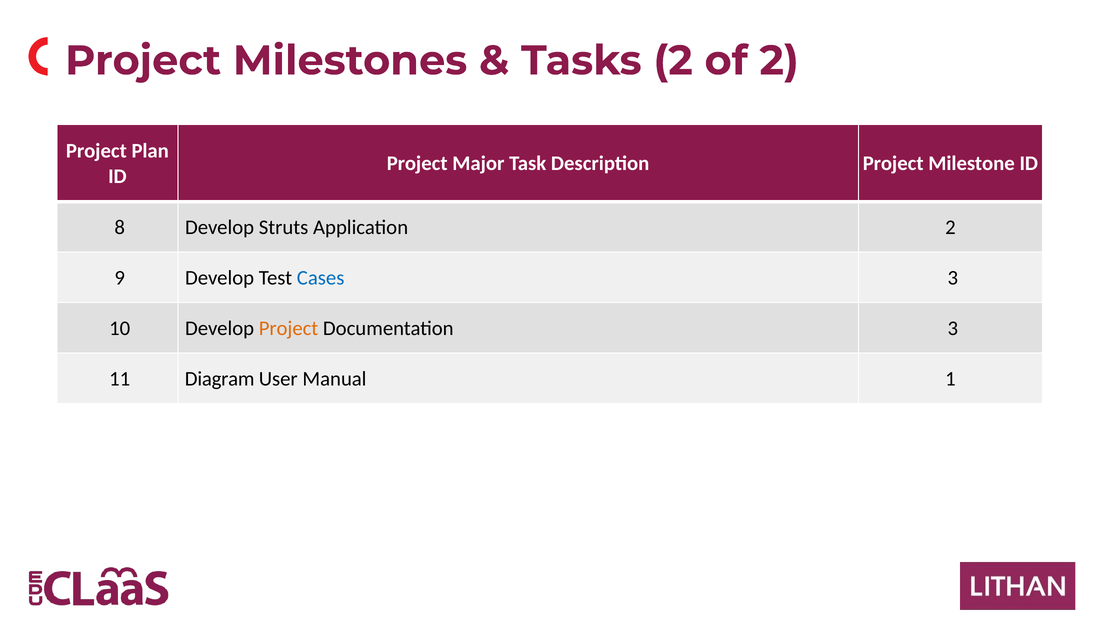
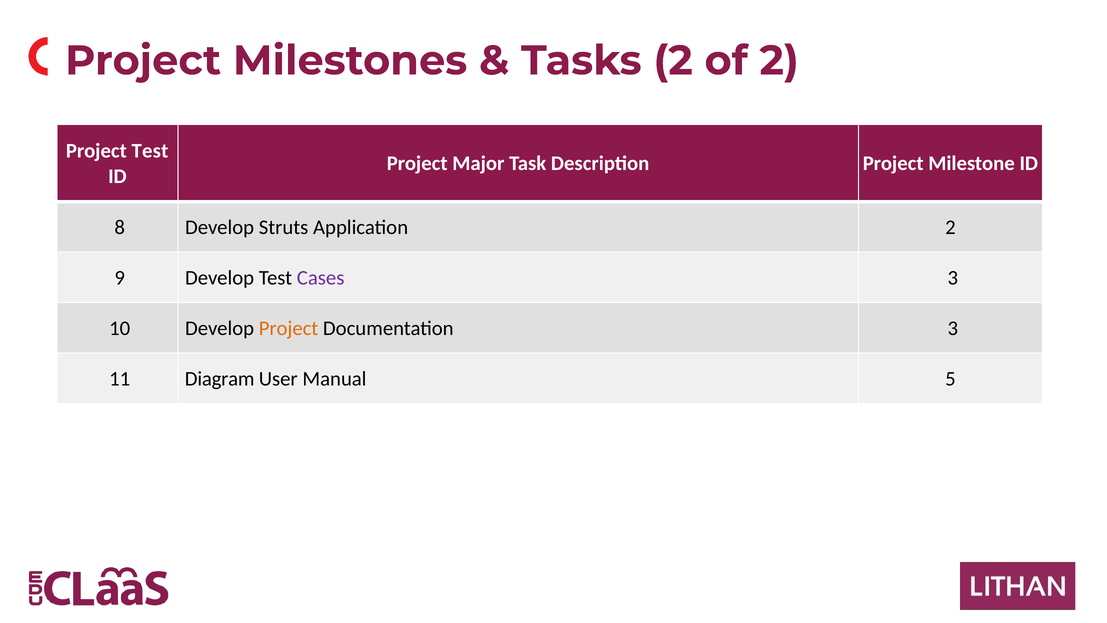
Project Plan: Plan -> Test (150, 151)
Cases colour: blue -> purple (321, 278)
1: 1 -> 5 (950, 378)
